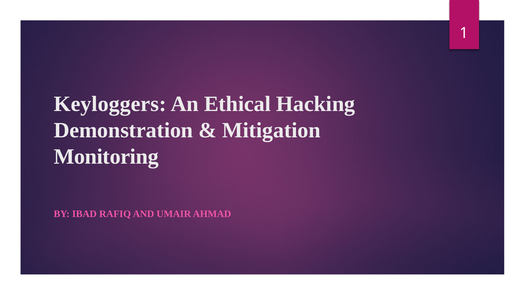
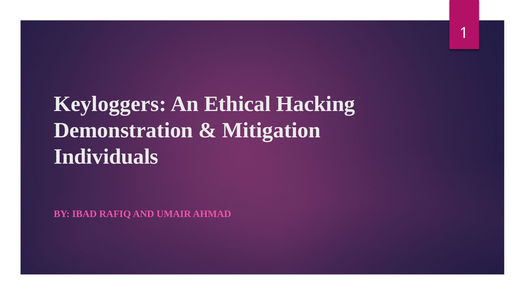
Monitoring: Monitoring -> Individuals (106, 157)
